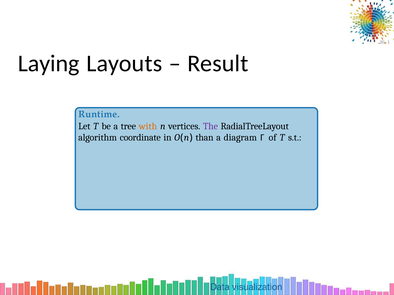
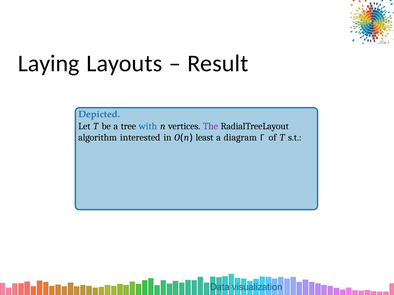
Runtime: Runtime -> Depicted (99, 114)
with colour: orange -> blue (148, 126)
algorithm coordinate: coordinate -> interested (140, 138)
than: than -> least (204, 138)
